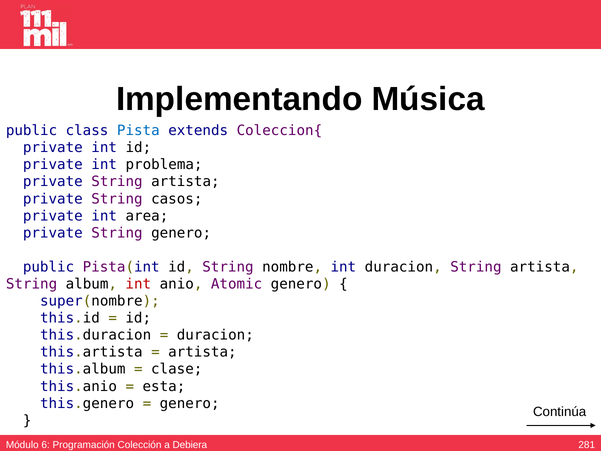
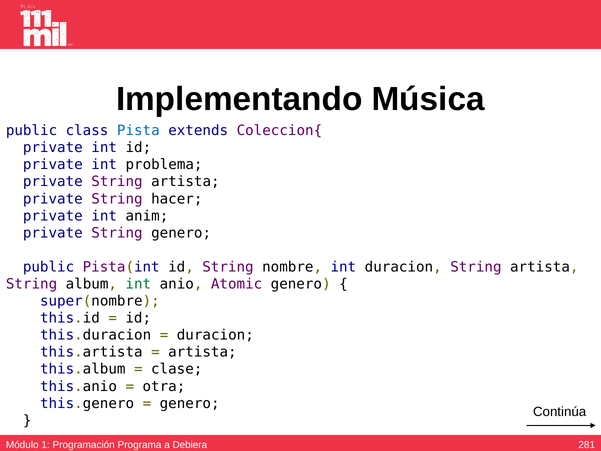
casos: casos -> hacer (177, 199)
area: area -> anim (147, 216)
int colour: red -> green (138, 284)
esta: esta -> otra (164, 386)
6: 6 -> 1 (46, 445)
Colección: Colección -> Programa (140, 445)
